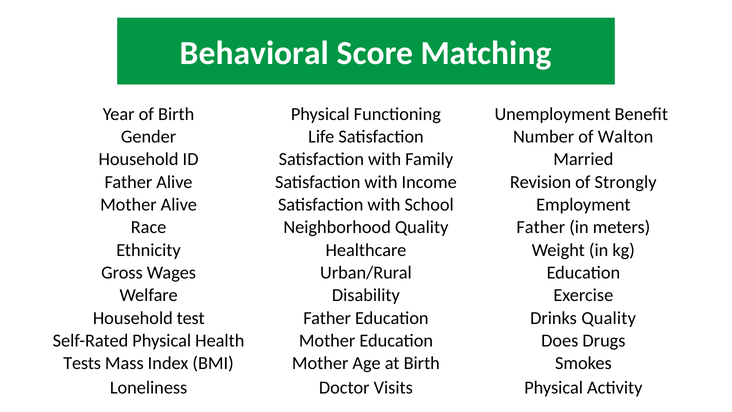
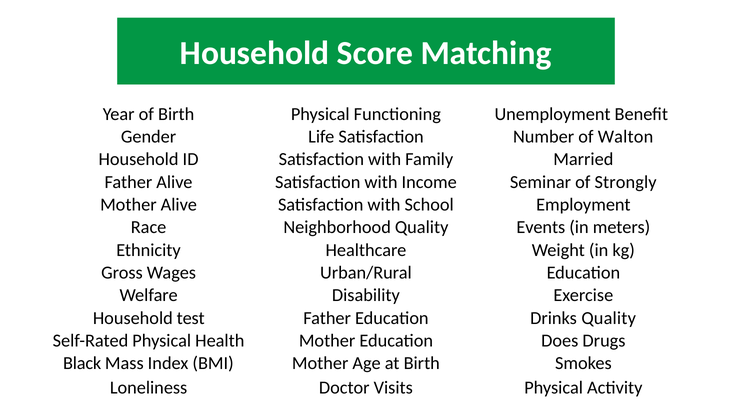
Behavioral: Behavioral -> Household (255, 53)
Revision: Revision -> Seminar (540, 182)
Quality Father: Father -> Events (541, 227)
Tests: Tests -> Black (82, 363)
